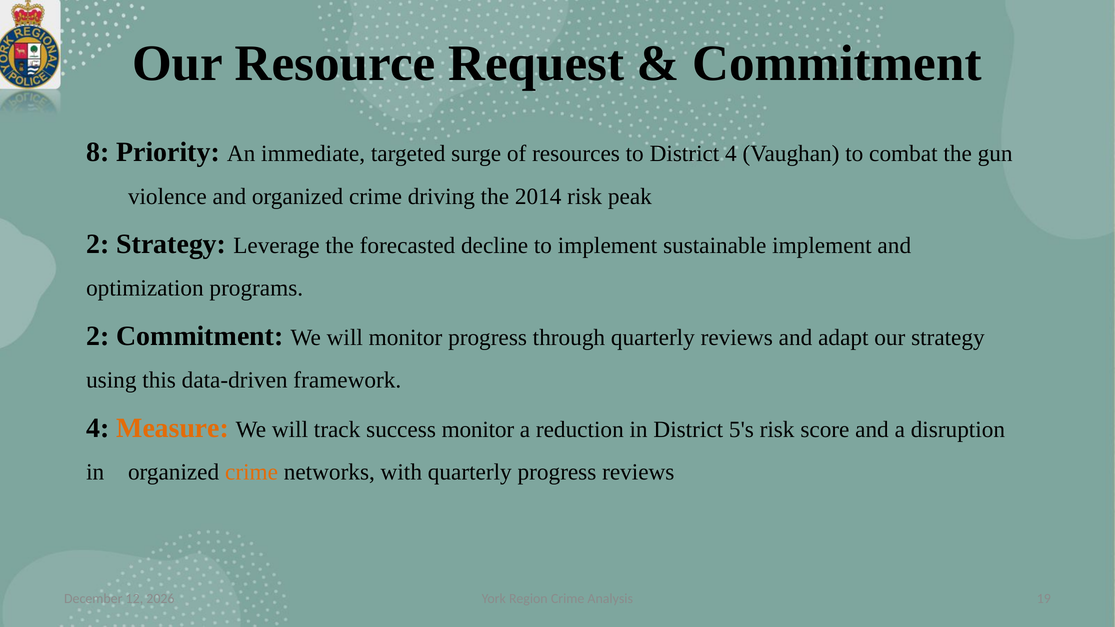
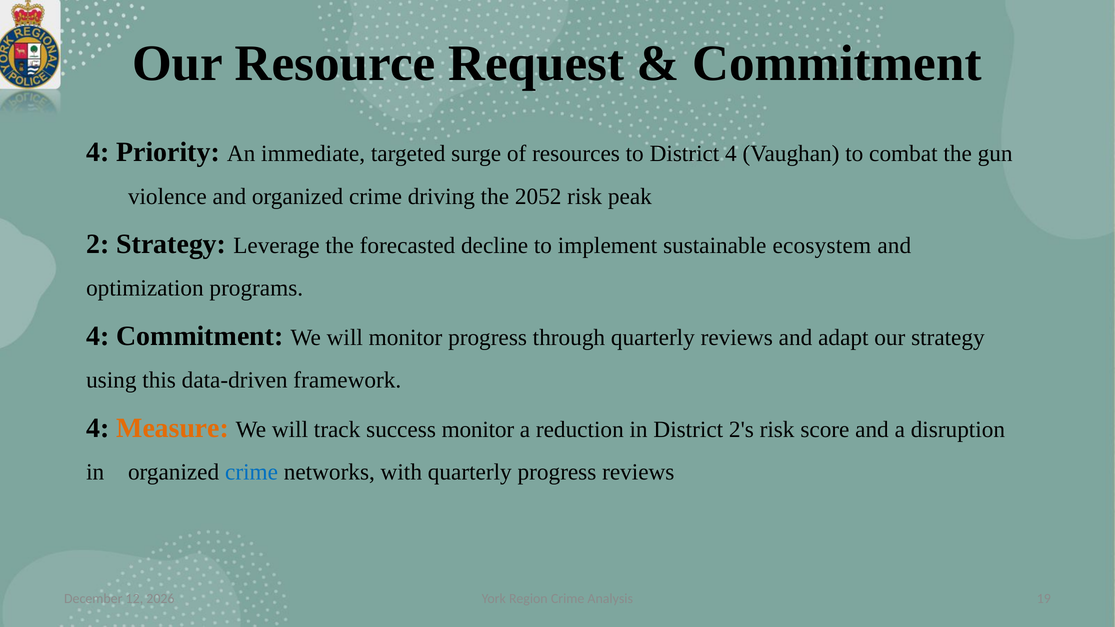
8: 8 -> 4 (98, 152)
2014: 2014 -> 2052 (538, 196)
sustainable implement: implement -> ecosystem (822, 246)
2: 2 -> 4 (98, 336)
5's: 5's -> 2's (741, 430)
crime colour: orange -> blue (252, 472)
